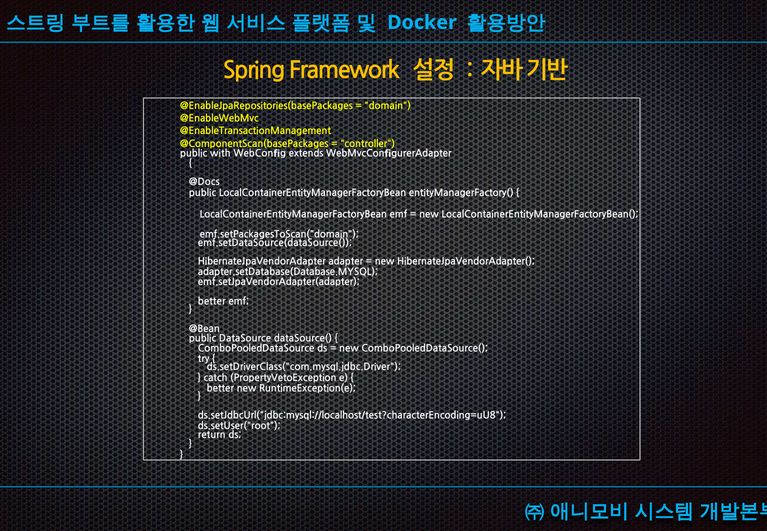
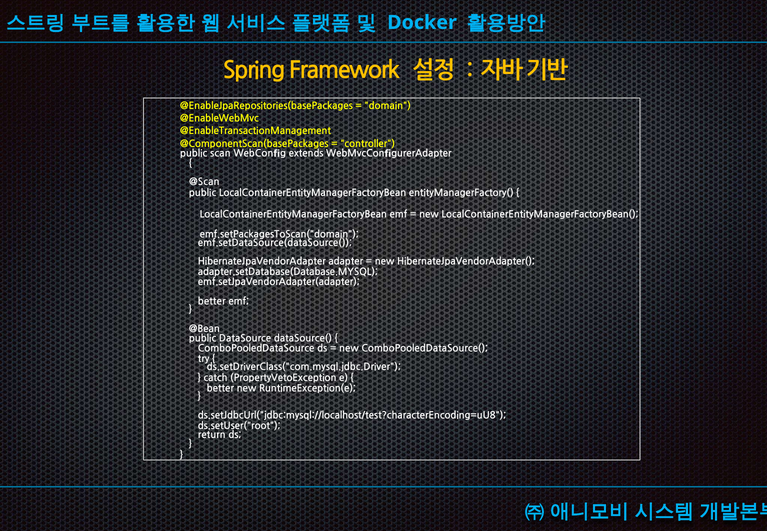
with: with -> scan (220, 154)
@Docs: @Docs -> @Scan (204, 182)
